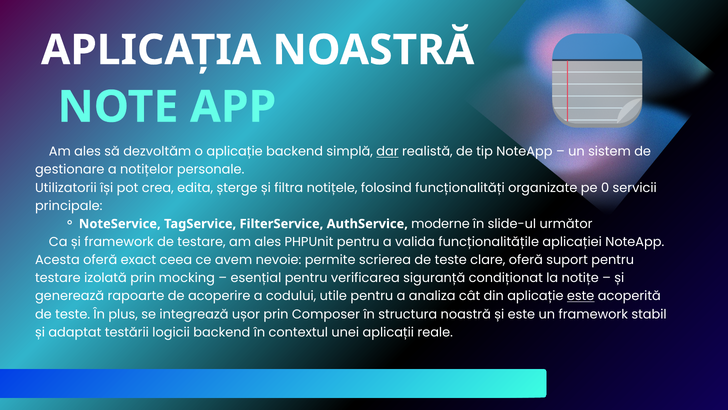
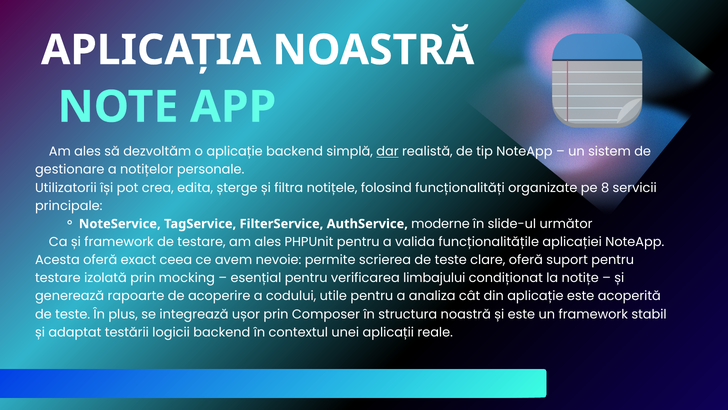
0: 0 -> 8 (605, 188)
siguranță: siguranță -> limbajului (434, 278)
este underline: present -> none (581, 296)
